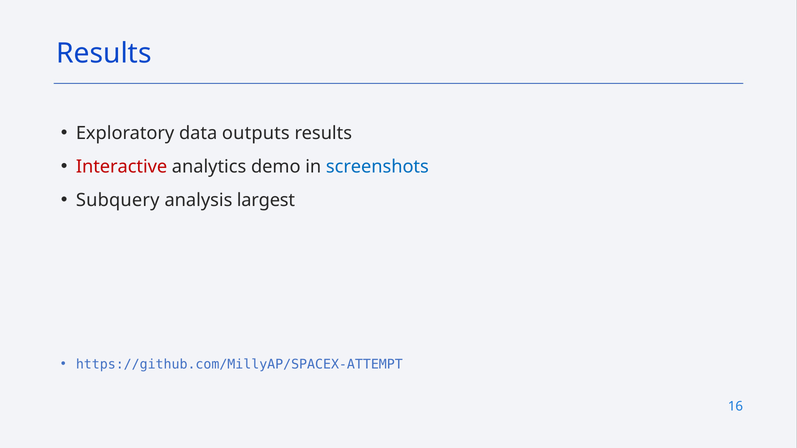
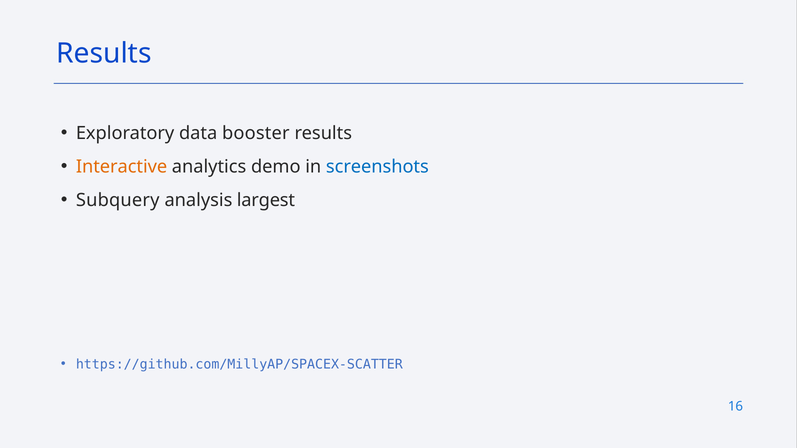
outputs: outputs -> booster (256, 133)
Interactive colour: red -> orange (122, 167)
https://github.com/MillyAP/SPACEX-ATTEMPT: https://github.com/MillyAP/SPACEX-ATTEMPT -> https://github.com/MillyAP/SPACEX-SCATTER (239, 365)
